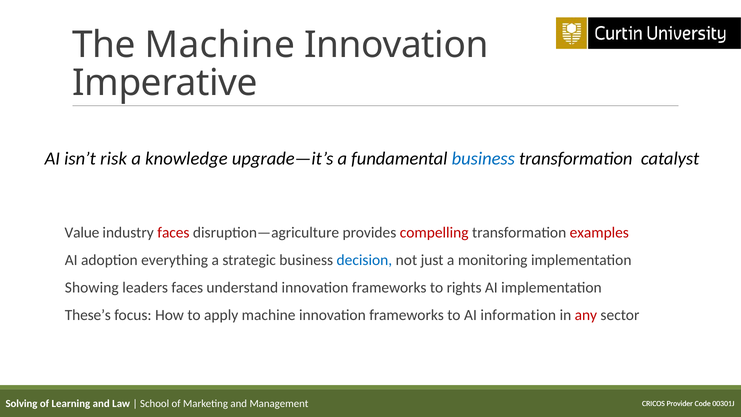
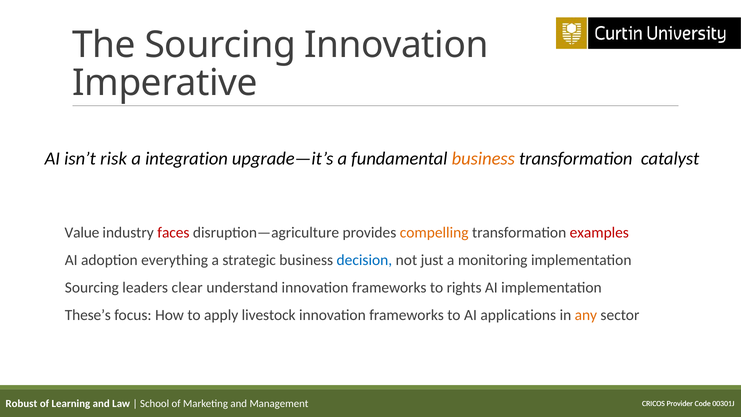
The Machine: Machine -> Sourcing (220, 45)
knowledge: knowledge -> integration (186, 158)
business colour: blue -> orange (483, 158)
compelling colour: red -> orange (434, 232)
Showing: Showing -> Sourcing (92, 287)
leaders faces: faces -> clear (187, 287)
apply machine: machine -> livestock (269, 315)
information: information -> applications (518, 315)
any colour: red -> orange (586, 315)
Solving: Solving -> Robust (21, 404)
